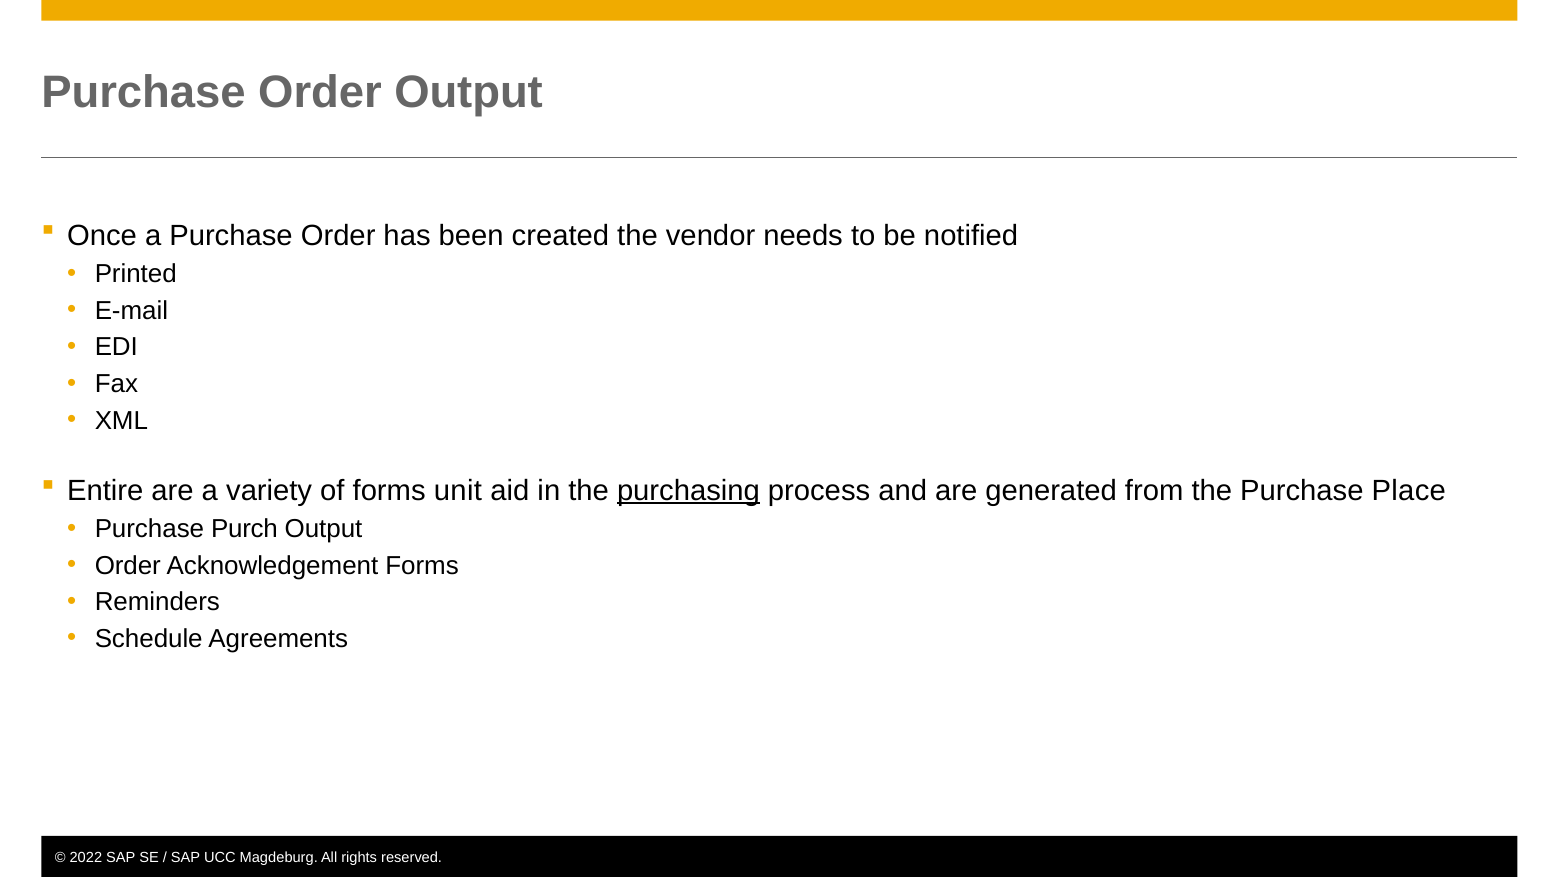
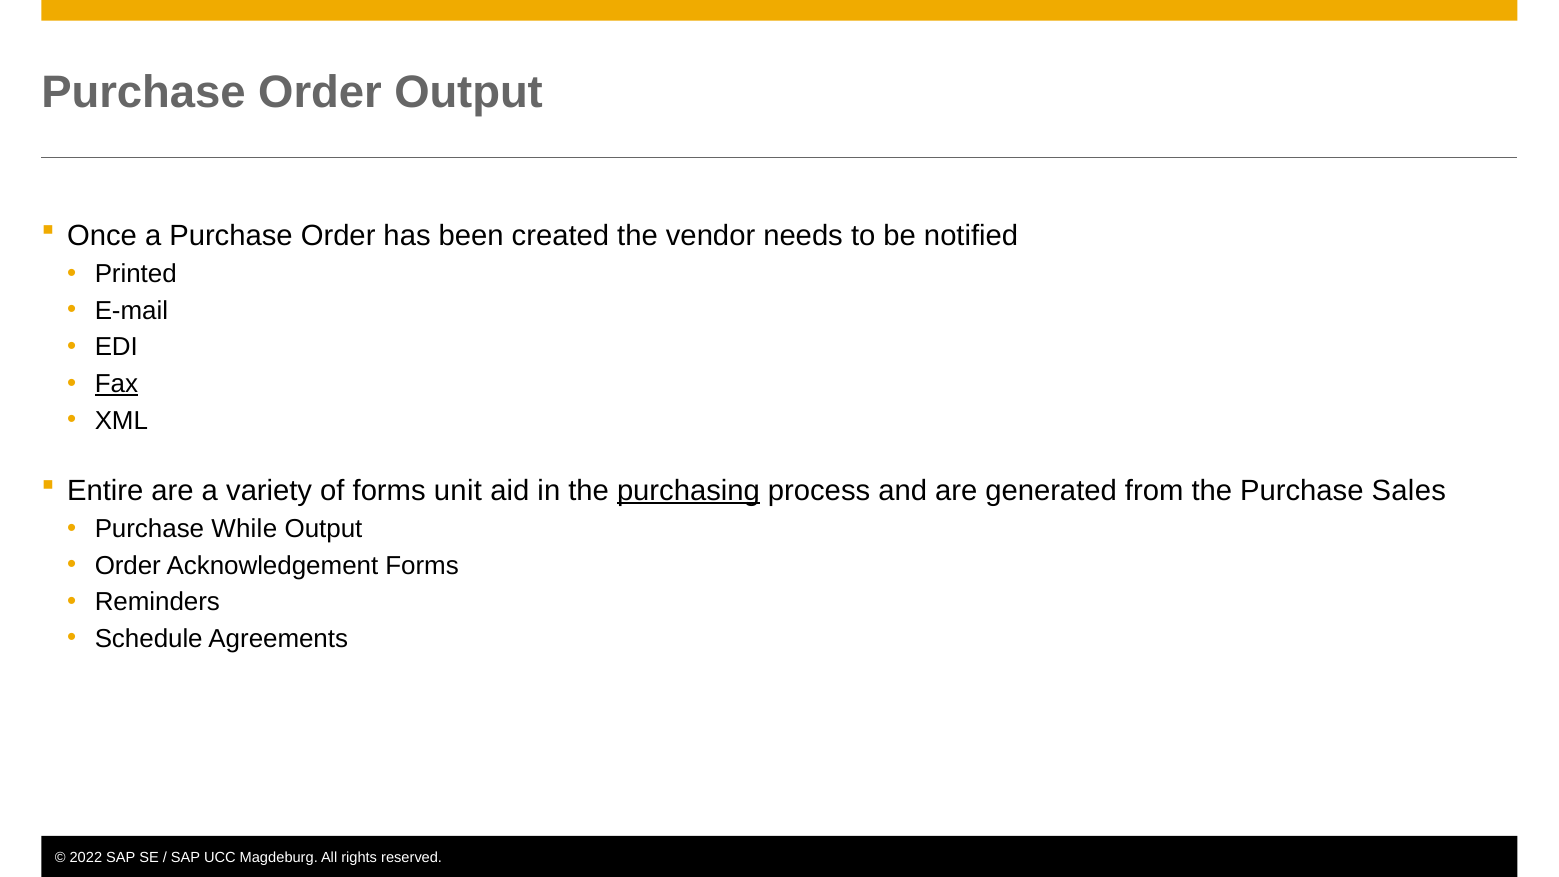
Fax underline: none -> present (116, 384)
Place: Place -> Sales (1409, 491)
Purch: Purch -> While (244, 529)
